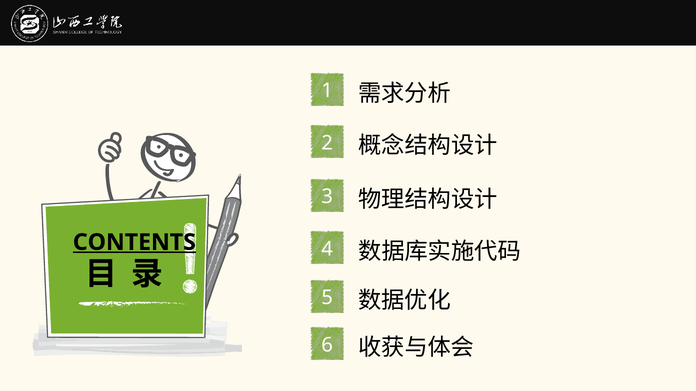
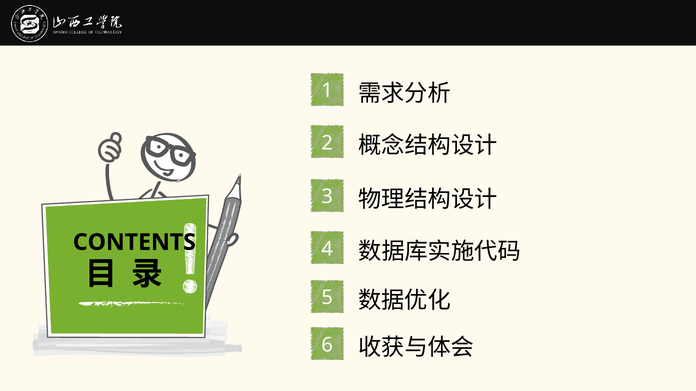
CONTENTS underline: present -> none (134, 243)
